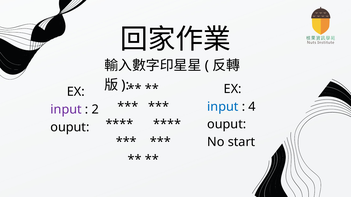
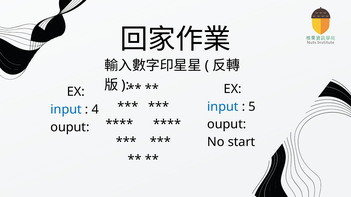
4: 4 -> 5 (252, 107)
input colour: purple -> blue (66, 110)
2: 2 -> 4 (95, 110)
